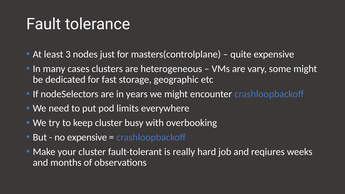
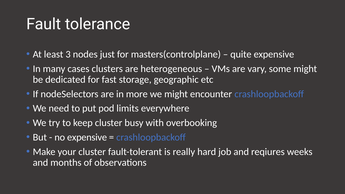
years: years -> more (137, 94)
